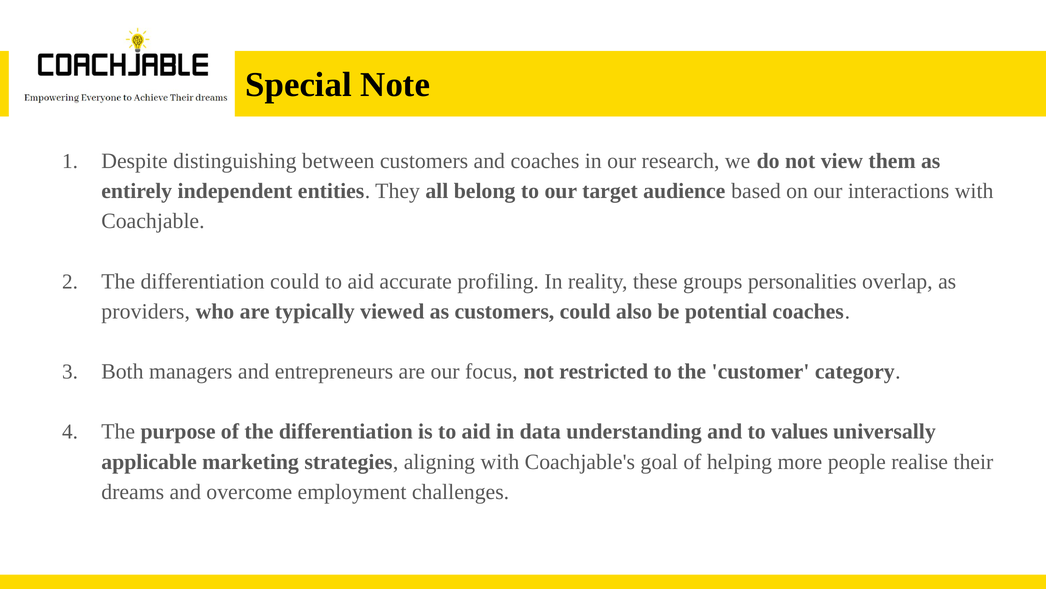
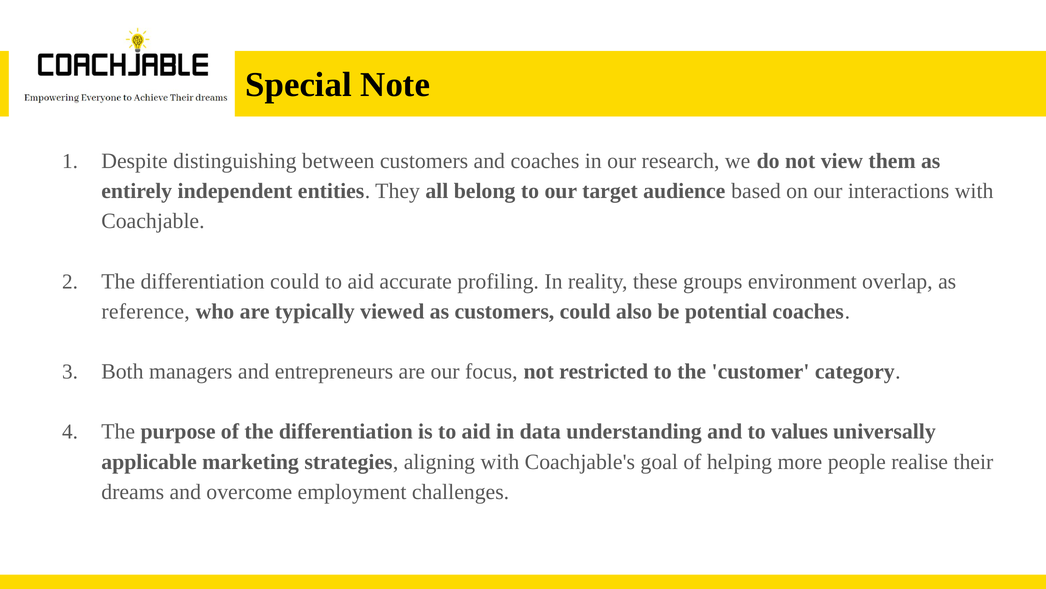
personalities: personalities -> environment (802, 281)
providers: providers -> reference (146, 311)
